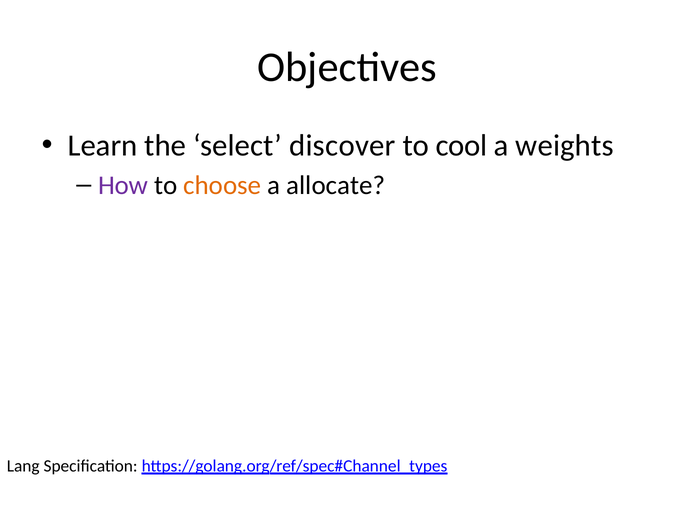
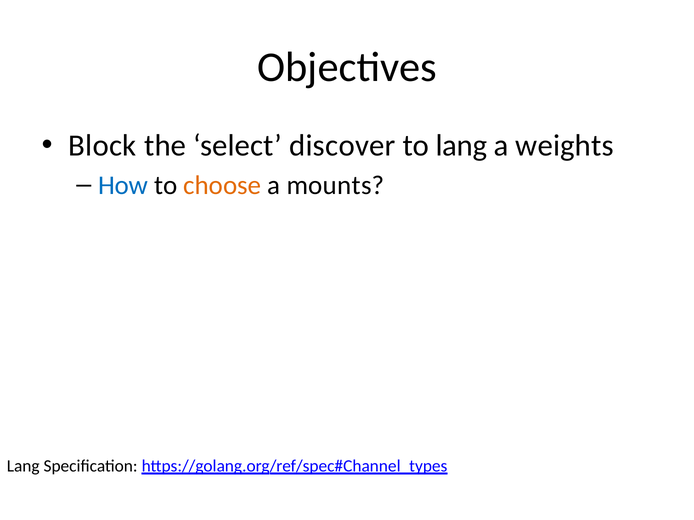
Learn: Learn -> Block (102, 146)
to cool: cool -> lang (462, 146)
How colour: purple -> blue (123, 185)
allocate: allocate -> mounts (336, 185)
